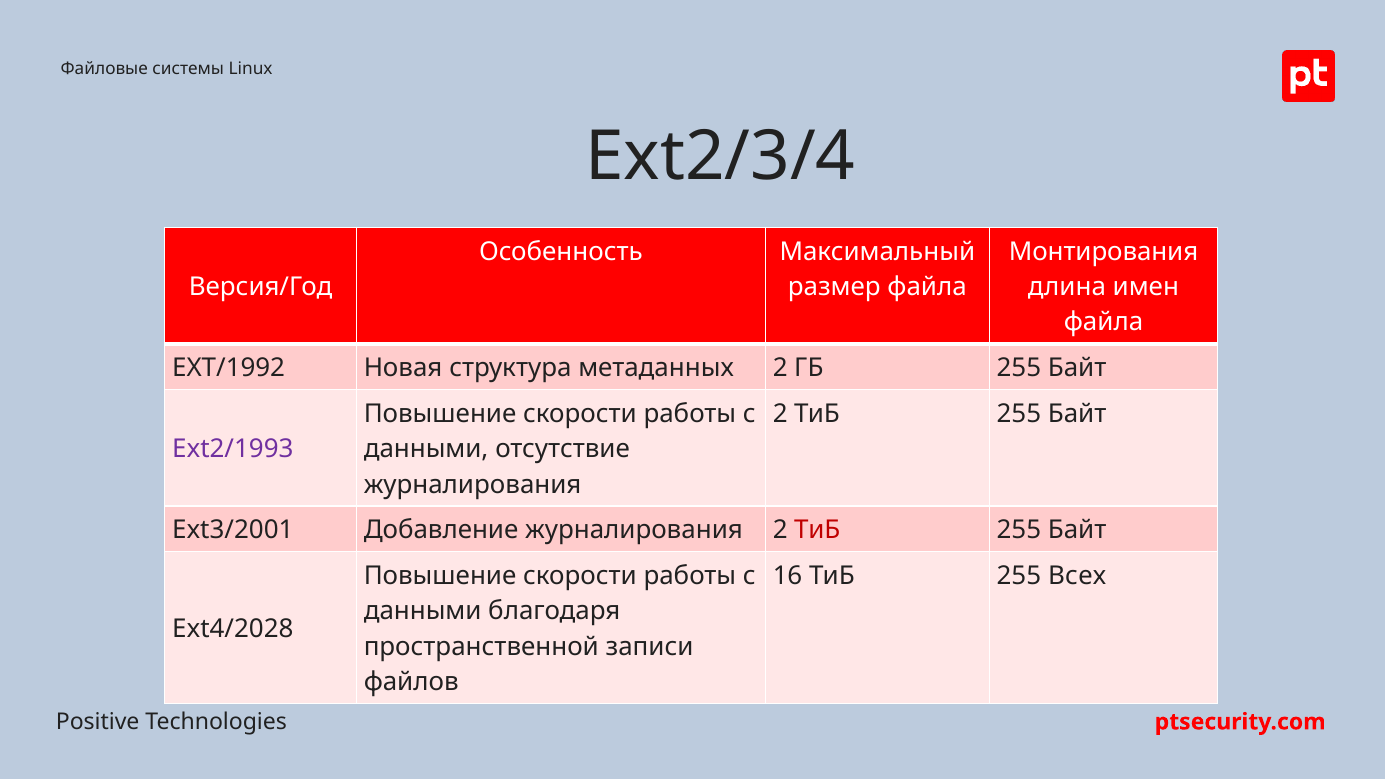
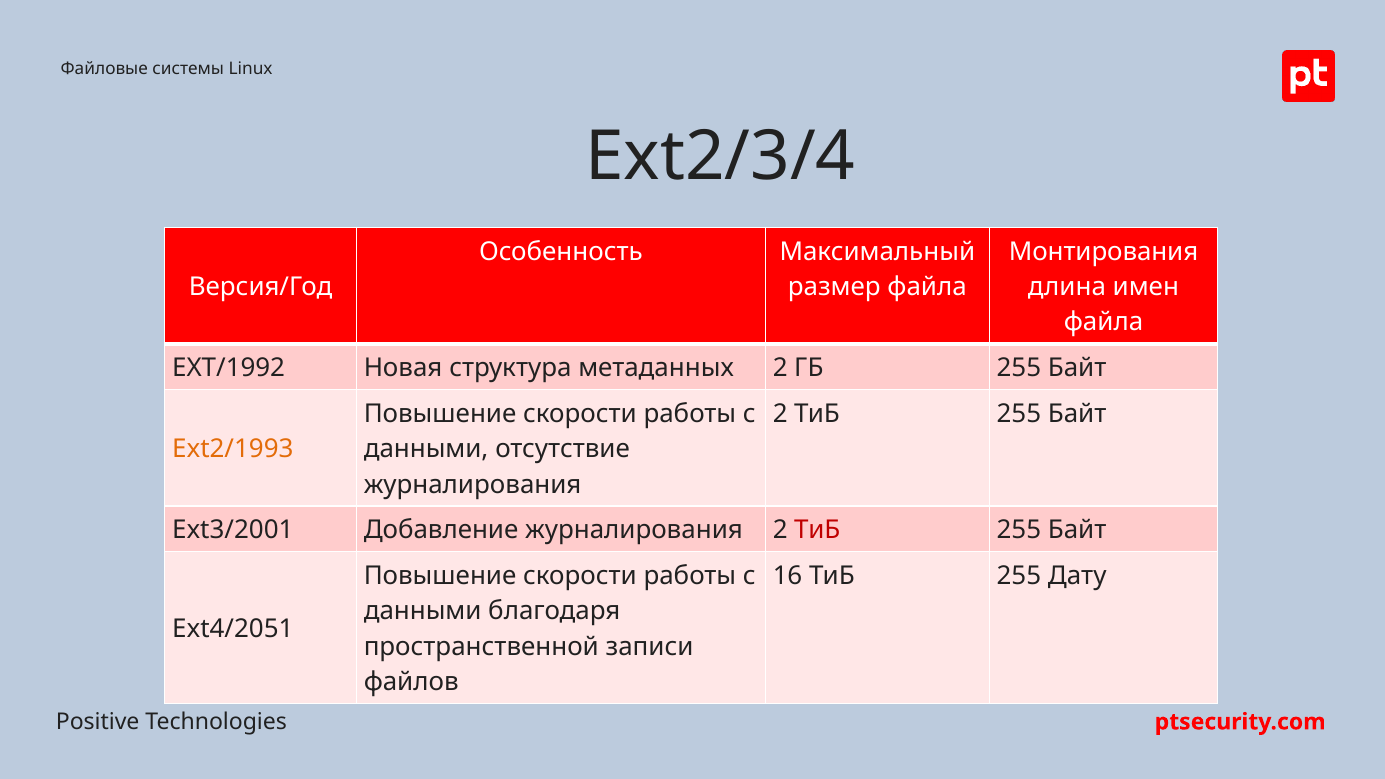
Ext2/1993 colour: purple -> orange (233, 449)
Всех: Всех -> Дату (1077, 576)
Ext4/2028: Ext4/2028 -> Ext4/2051 (233, 629)
